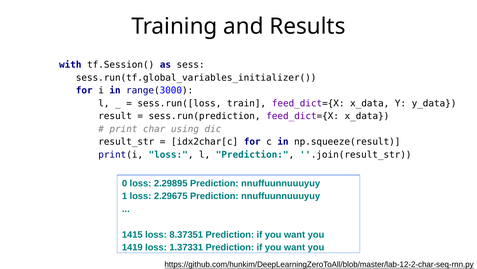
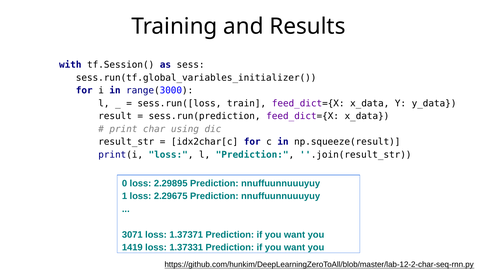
1415: 1415 -> 3071 (132, 234)
8.37351: 8.37351 -> 1.37371 (186, 234)
